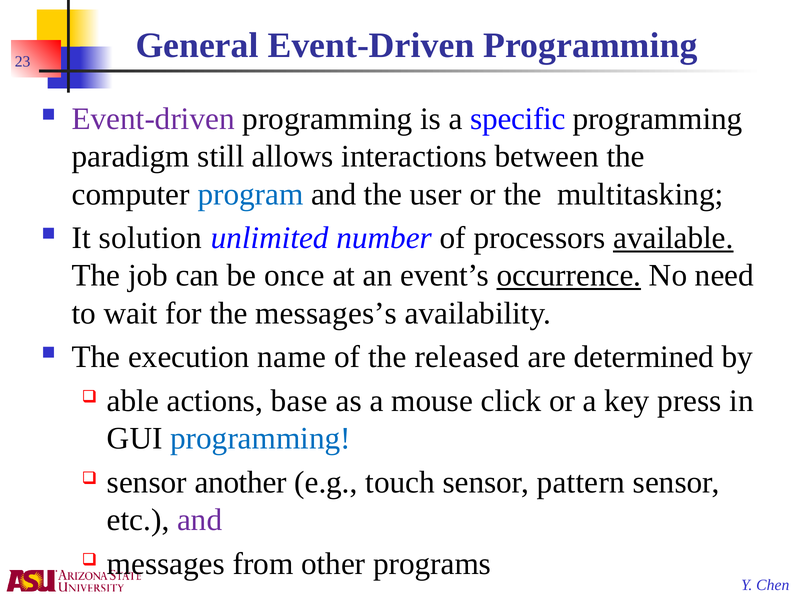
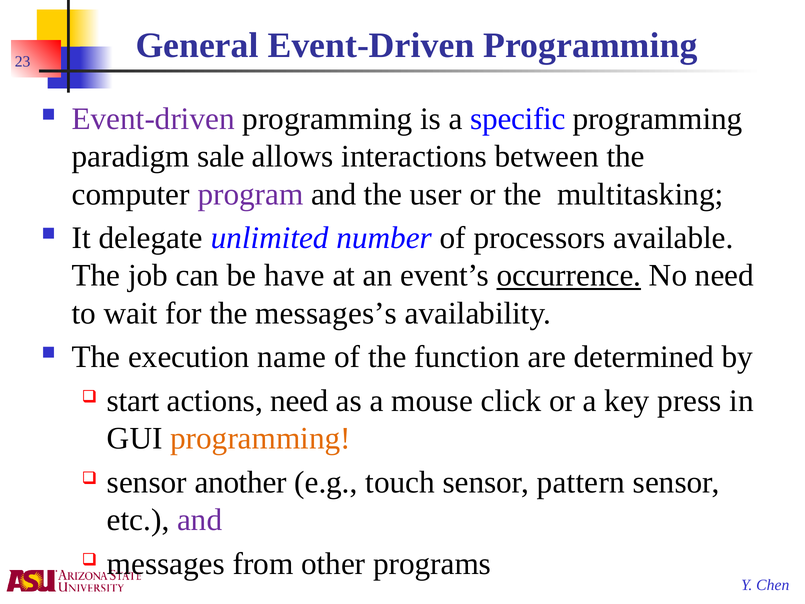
still: still -> sale (221, 156)
program colour: blue -> purple (250, 194)
solution: solution -> delegate (151, 238)
available underline: present -> none (673, 238)
once: once -> have (294, 276)
released: released -> function (467, 357)
able: able -> start (133, 401)
actions base: base -> need (300, 401)
programming colour: blue -> orange (261, 438)
